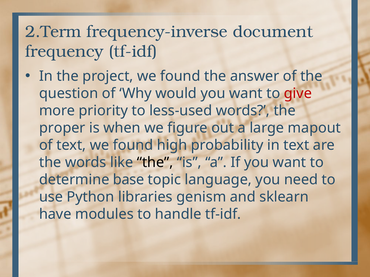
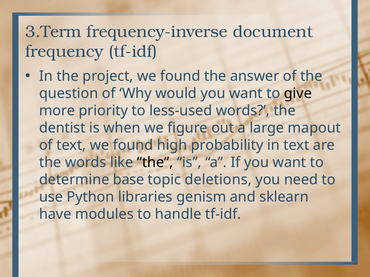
2.Term: 2.Term -> 3.Term (53, 32)
give colour: red -> black (298, 93)
proper: proper -> dentist (62, 128)
language: language -> deletions (218, 180)
